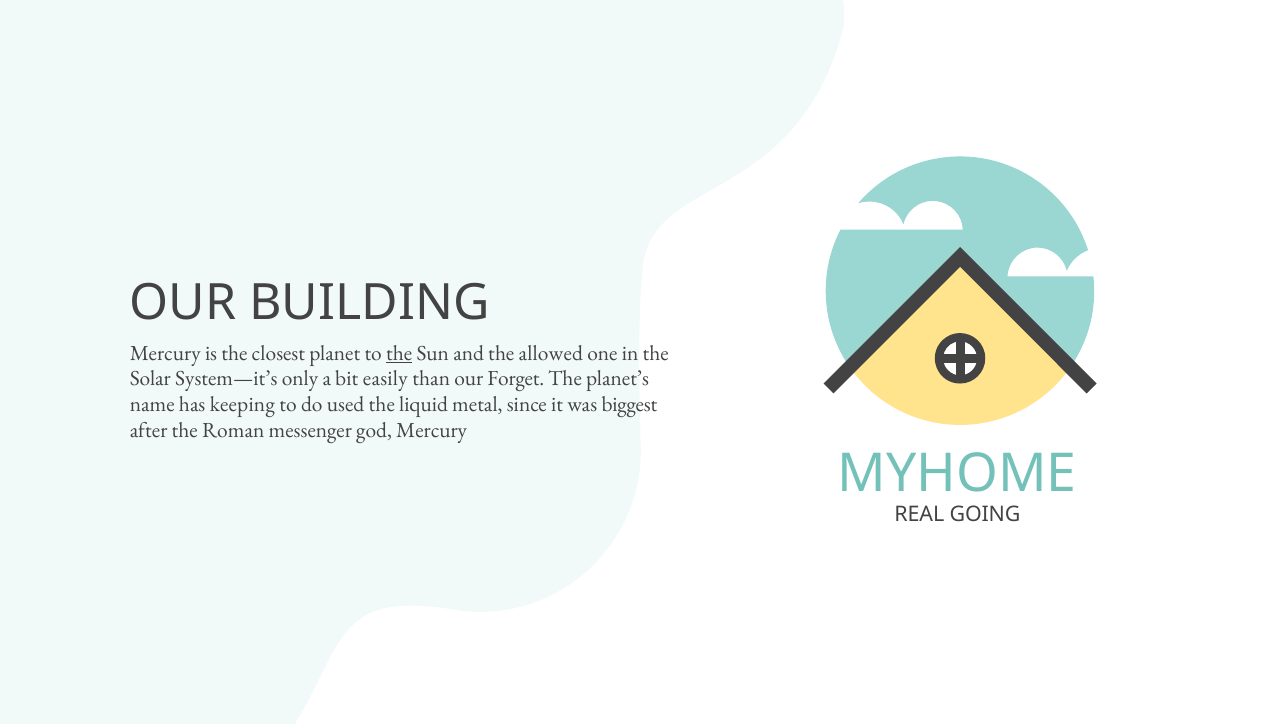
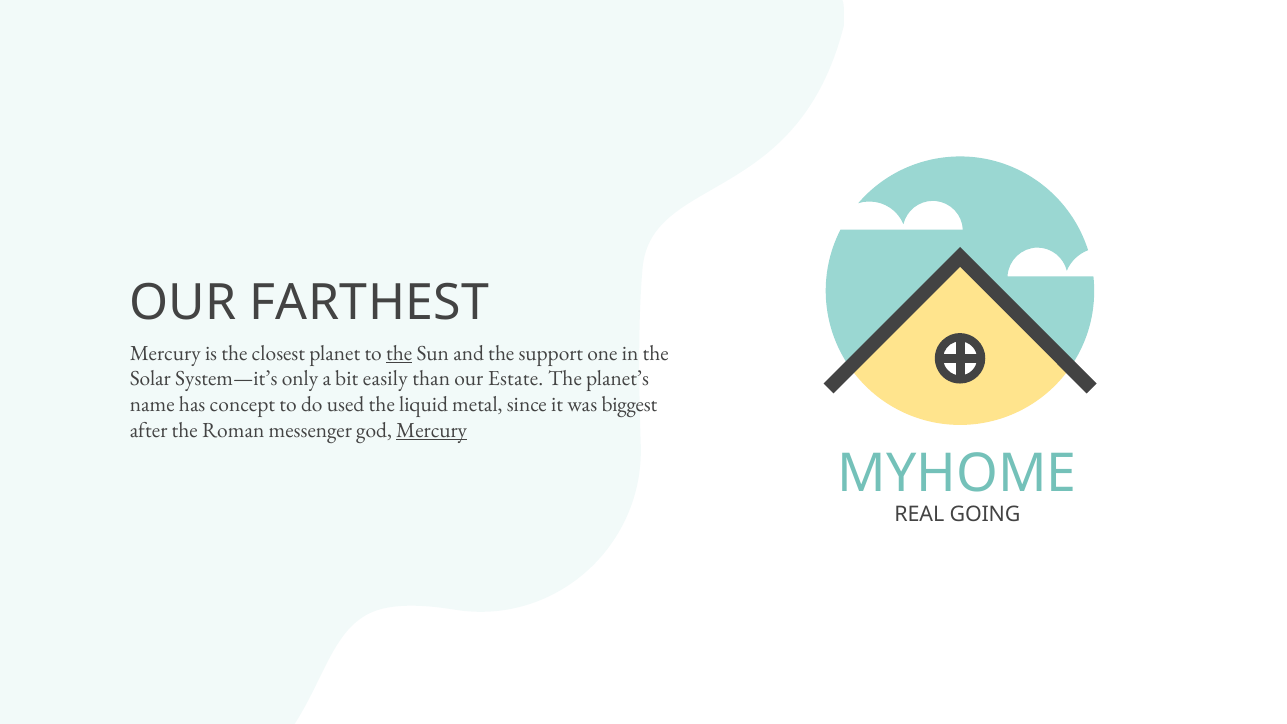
BUILDING: BUILDING -> FARTHEST (370, 303)
allowed: allowed -> support (551, 353)
Forget: Forget -> Estate (516, 379)
keeping: keeping -> concept (242, 404)
Mercury underline: none -> present (432, 430)
